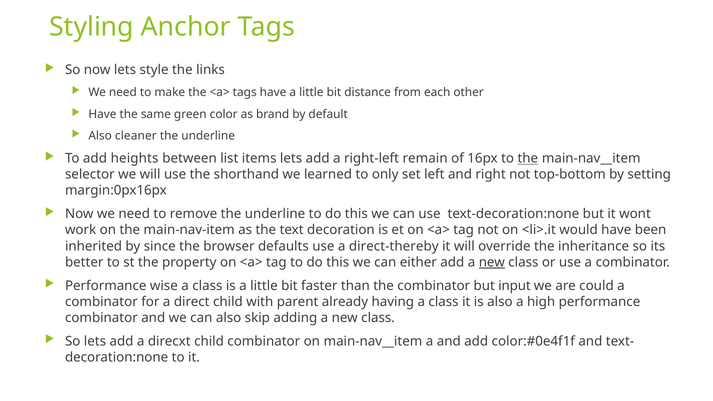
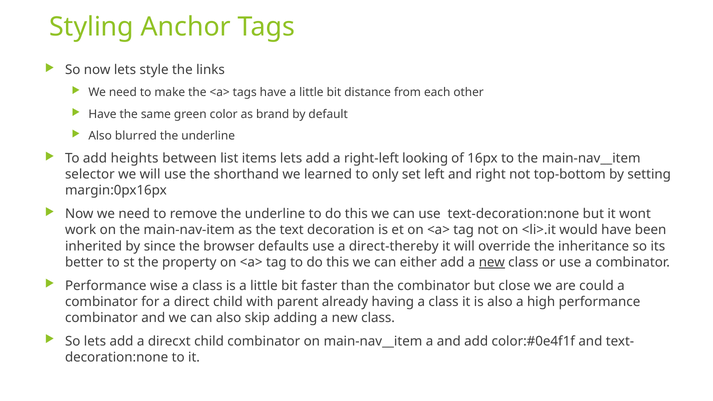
cleaner: cleaner -> blurred (136, 136)
remain: remain -> looking (425, 158)
the underline: present -> none (528, 158)
input: input -> close (514, 286)
